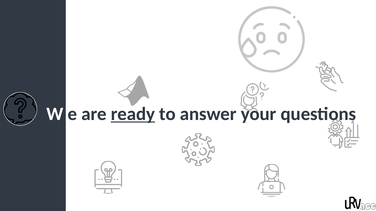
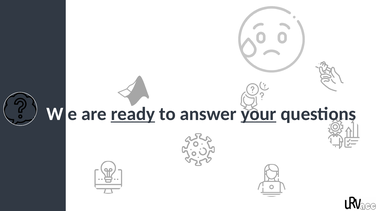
your underline: none -> present (259, 114)
